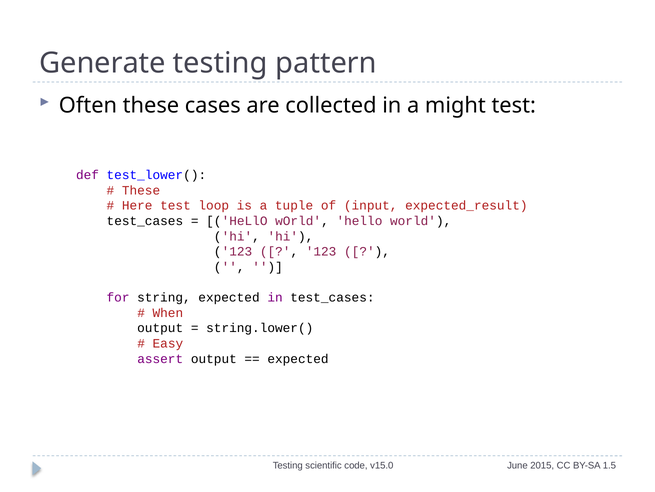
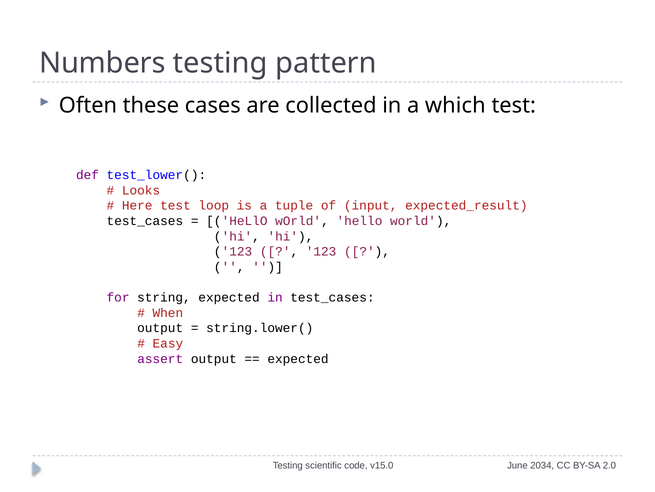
Generate: Generate -> Numbers (102, 63)
might: might -> which (455, 105)
These: These -> Looks (141, 190)
2015: 2015 -> 2034 (542, 465)
1.5: 1.5 -> 2.0 (609, 465)
